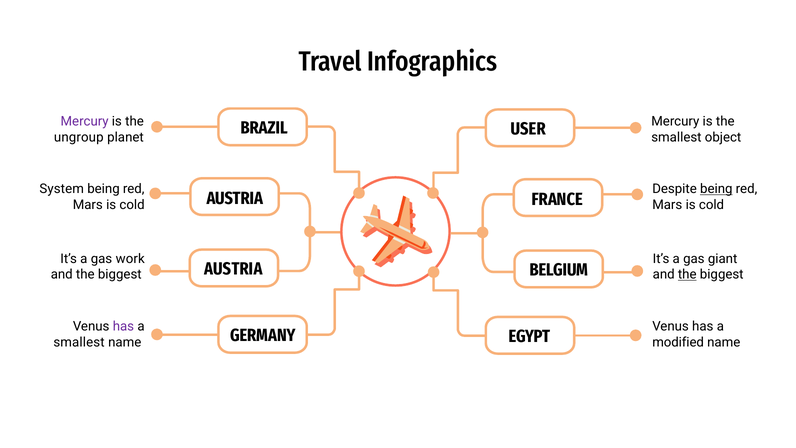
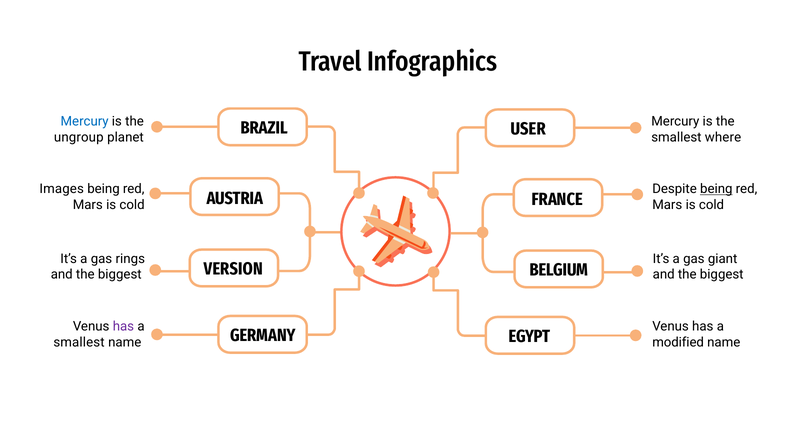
Mercury colour: purple -> blue (85, 121)
object: object -> where (723, 137)
System: System -> Images (62, 189)
work: work -> rings (130, 258)
AUSTRIA: AUSTRIA -> VERSION (233, 269)
the underline: present -> none (687, 274)
